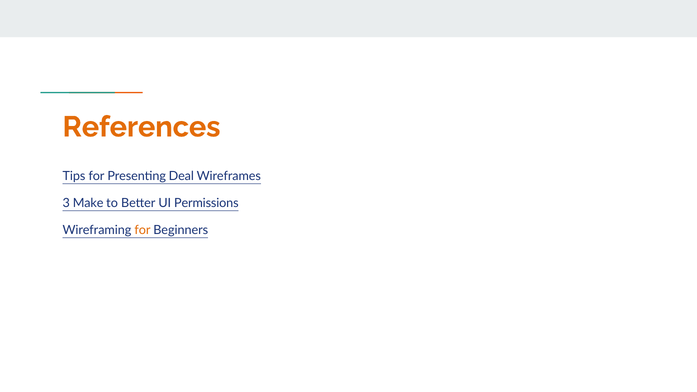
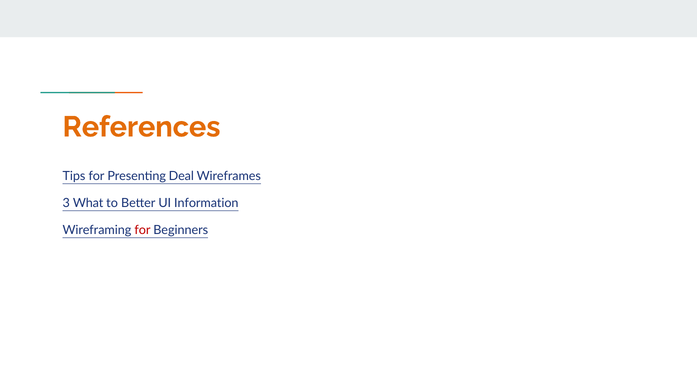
Make: Make -> What (88, 203)
Permissions: Permissions -> Information (206, 203)
for colour: orange -> red (143, 230)
